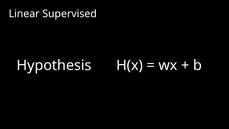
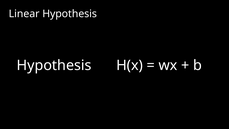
Linear Supervised: Supervised -> Hypothesis (70, 14)
